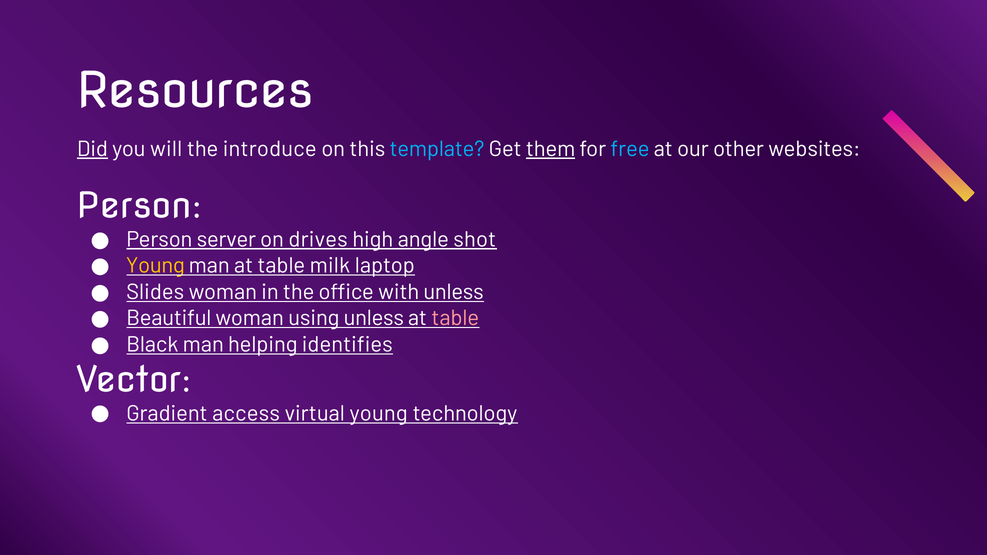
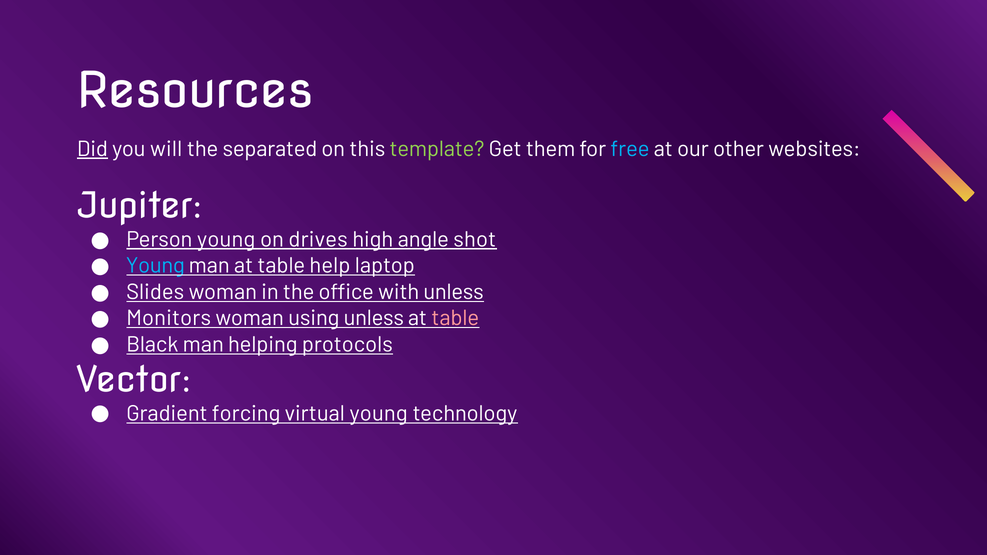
introduce: introduce -> separated (270, 149)
template colour: light blue -> light green (437, 149)
them underline: present -> none (551, 149)
Person: Person -> Jupiter (140, 206)
Person server: server -> young (226, 239)
Young colour: yellow -> light blue (155, 266)
milk: milk -> help (330, 266)
Beautiful: Beautiful -> Monitors (169, 318)
identifies: identifies -> protocols (347, 345)
access: access -> forcing (246, 414)
